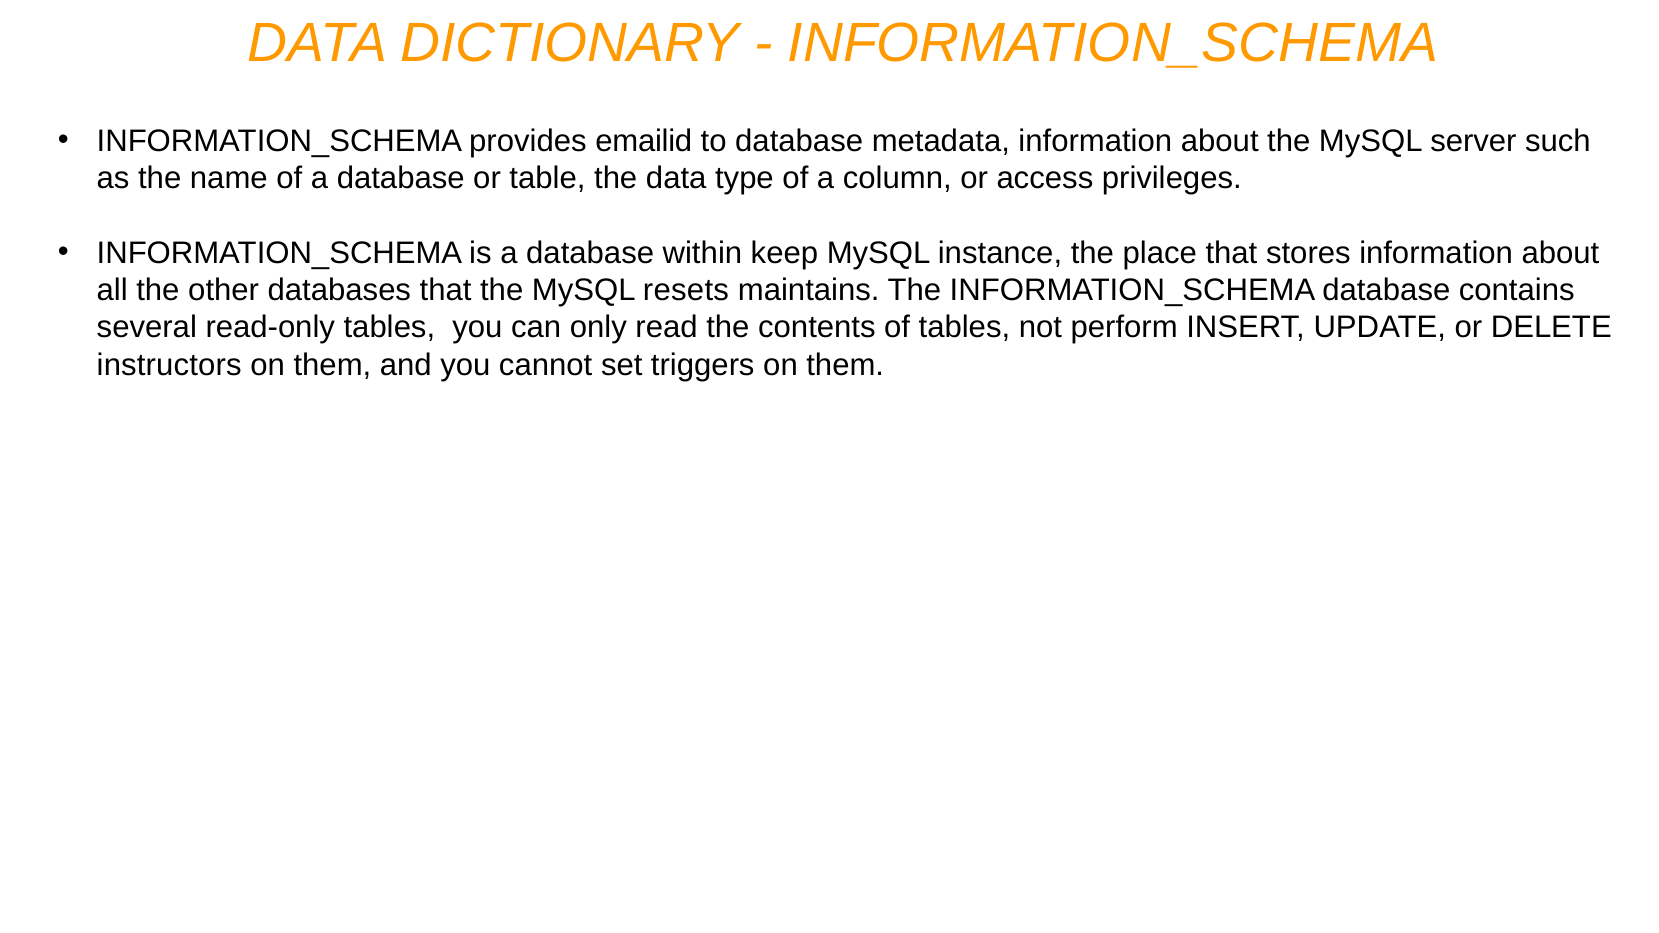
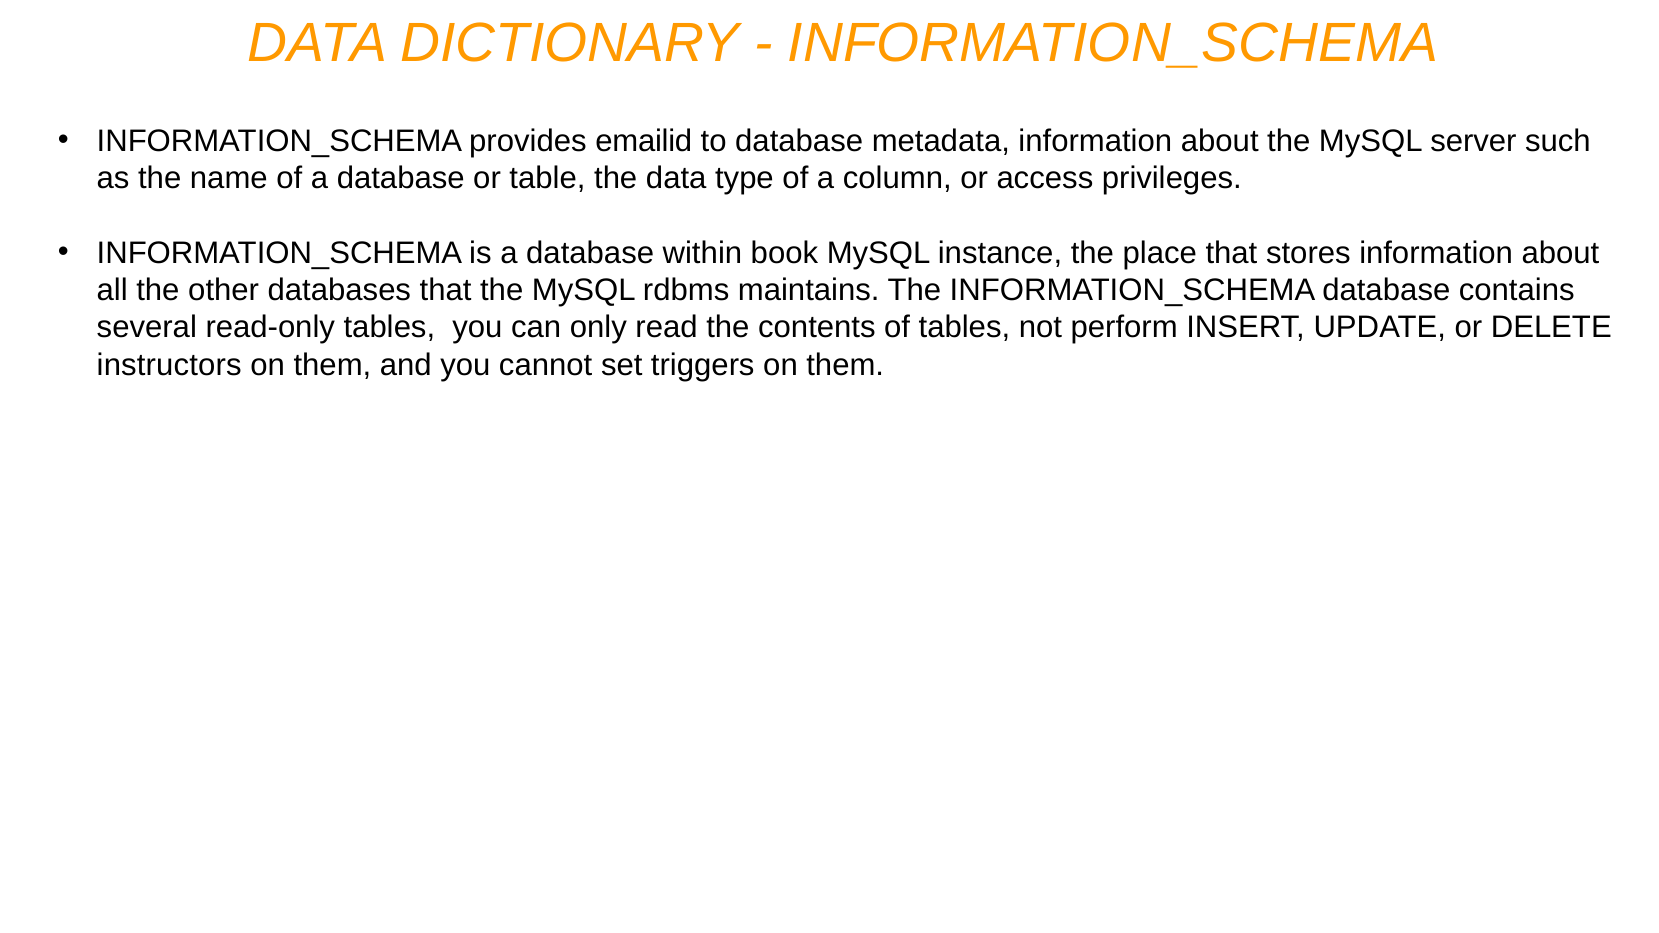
keep: keep -> book (784, 253)
resets: resets -> rdbms (686, 290)
